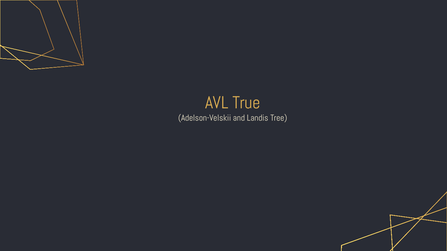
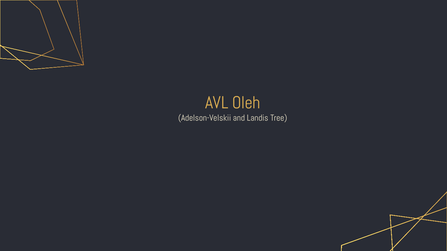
True: True -> Oleh (246, 103)
